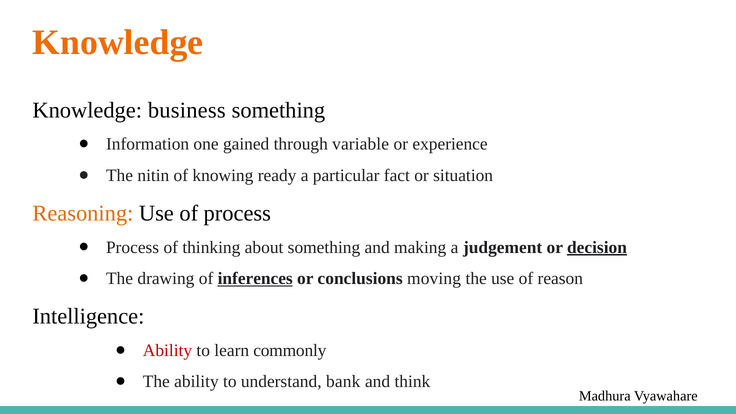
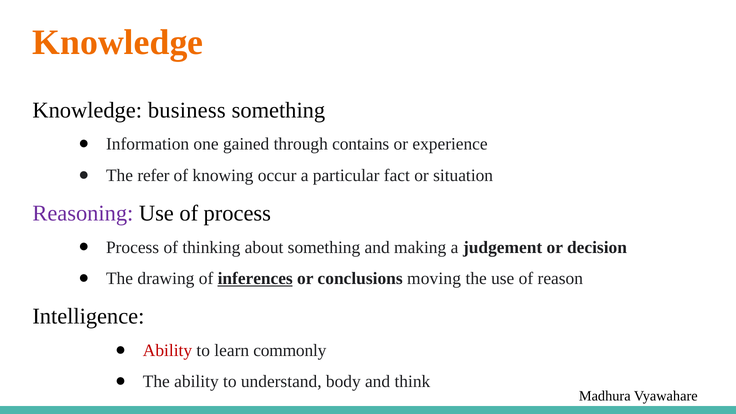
variable: variable -> contains (361, 144)
nitin: nitin -> refer (153, 176)
ready: ready -> occur (277, 176)
Reasoning colour: orange -> purple (83, 213)
decision underline: present -> none (597, 247)
bank: bank -> body (343, 382)
